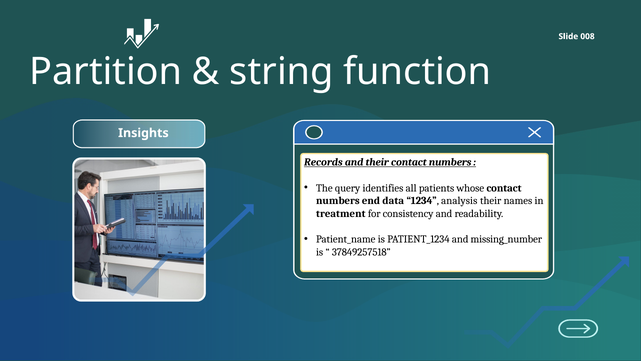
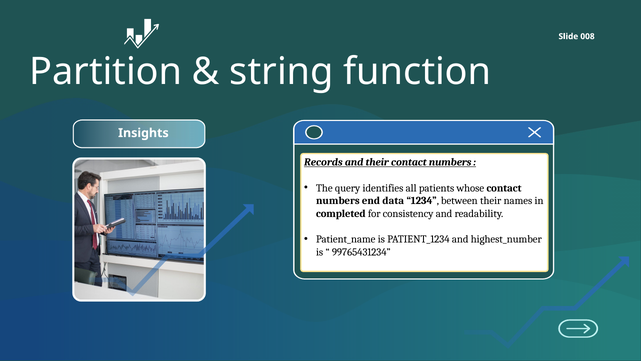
analysis: analysis -> between (459, 201)
treatment: treatment -> completed (341, 213)
missing_number: missing_number -> highest_number (506, 239)
37849257518: 37849257518 -> 99765431234 (361, 252)
